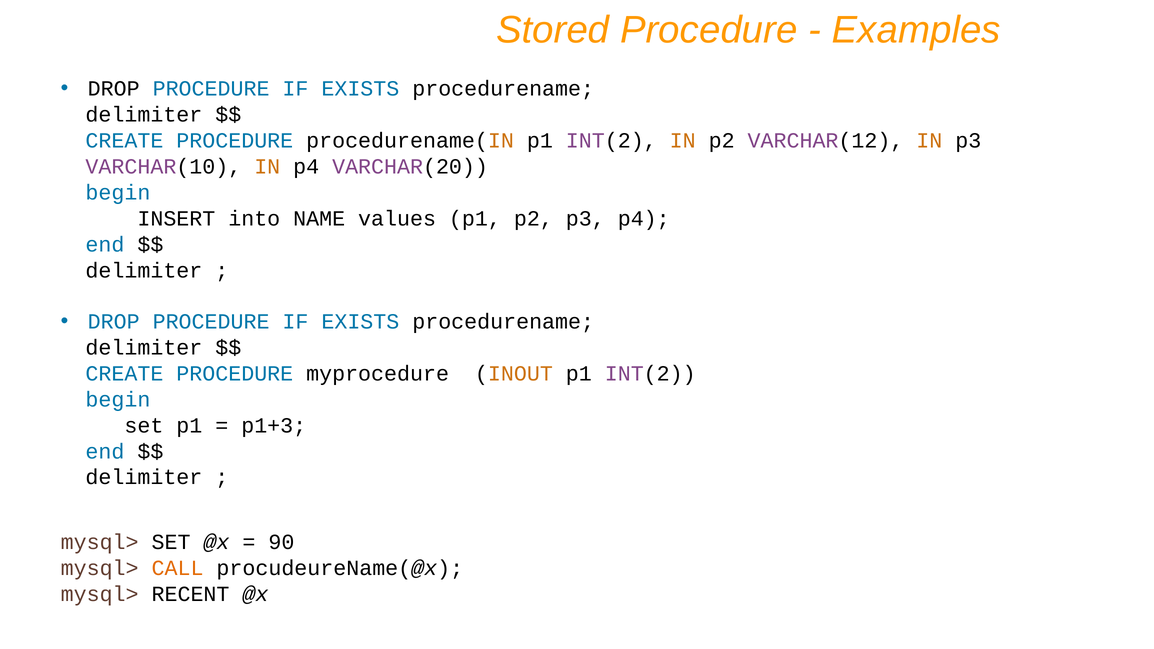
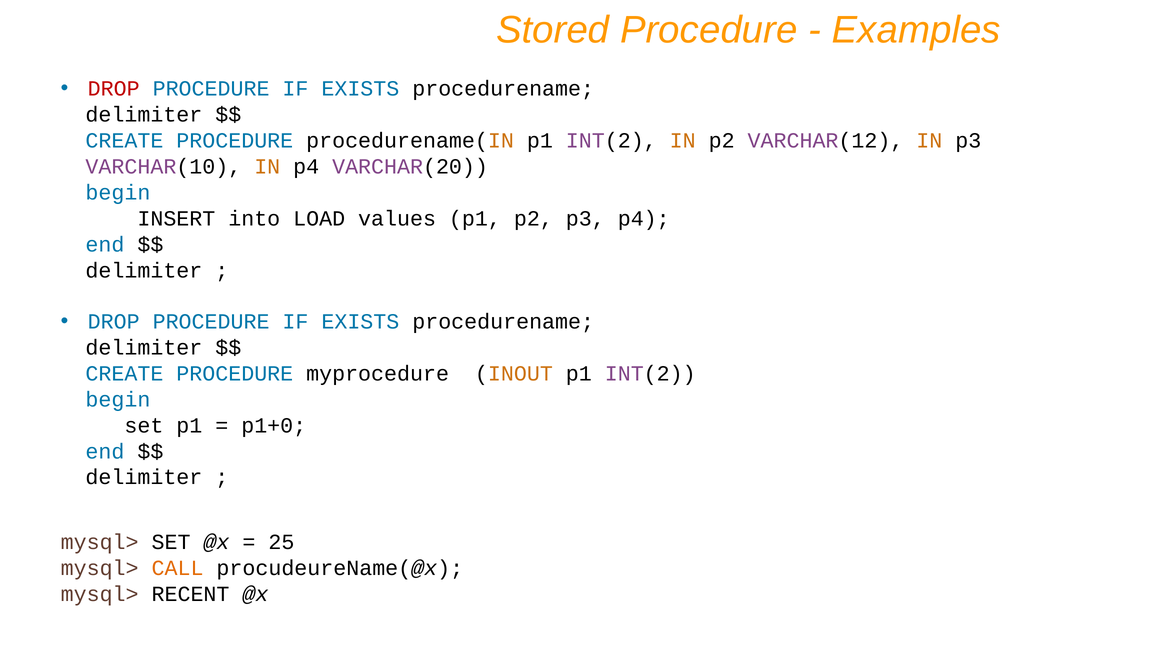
DROP colour: black -> red (114, 89)
NAME: NAME -> LOAD (319, 219)
p1+3: p1+3 -> p1+0 (274, 426)
90: 90 -> 25 (281, 542)
